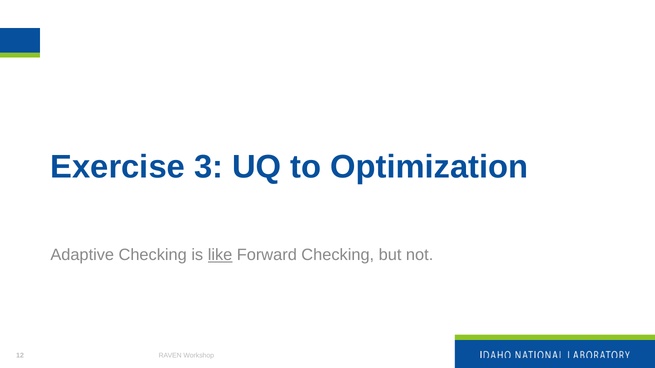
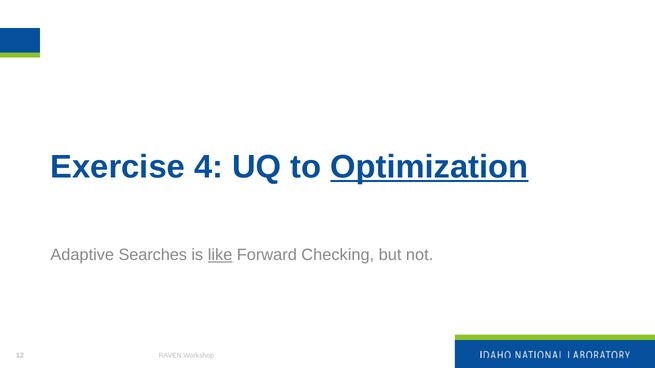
3: 3 -> 4 (209, 167)
Optimization underline: none -> present (429, 167)
Adaptive Checking: Checking -> Searches (153, 255)
